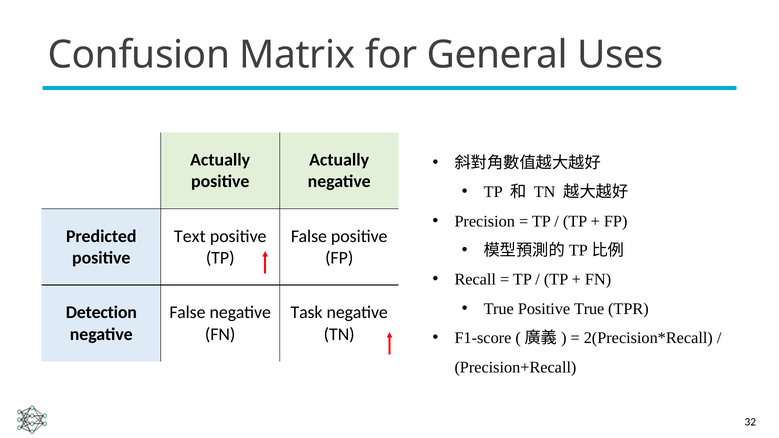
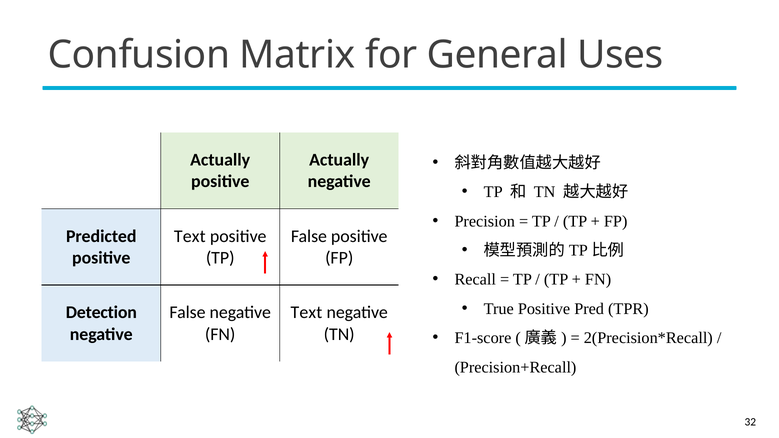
Positive True: True -> Pred (589, 309)
Task: Task -> Text (306, 313)
